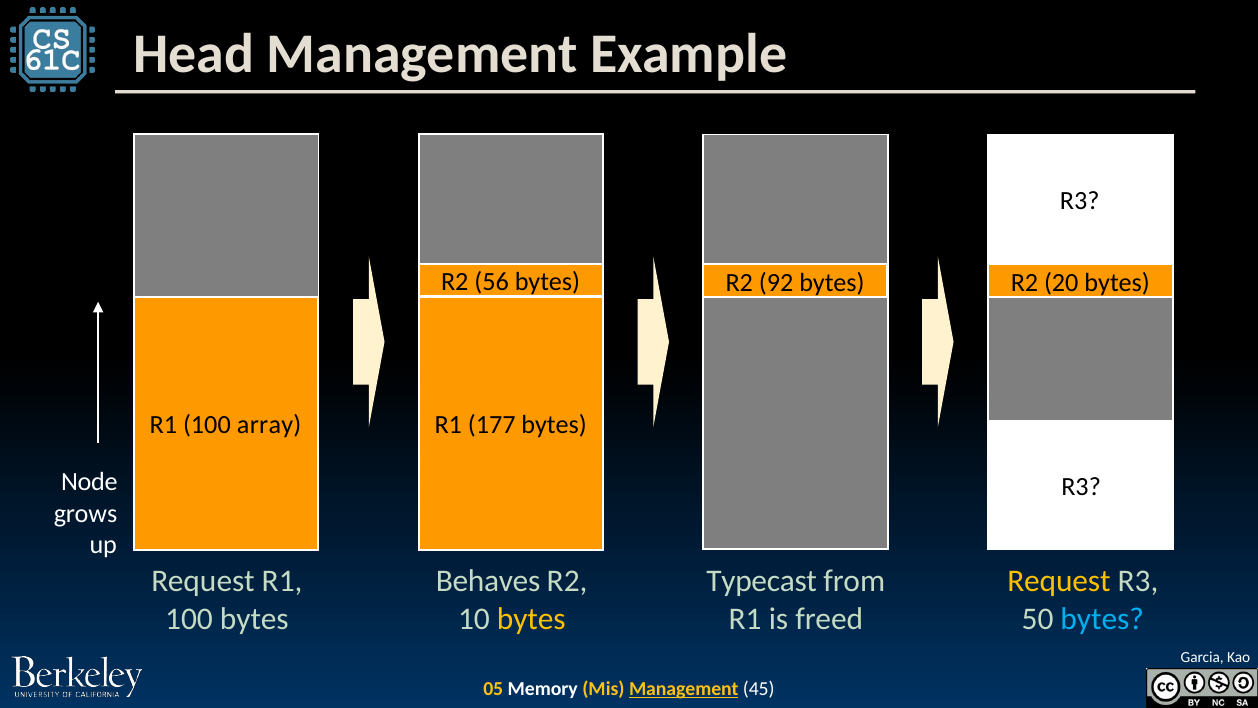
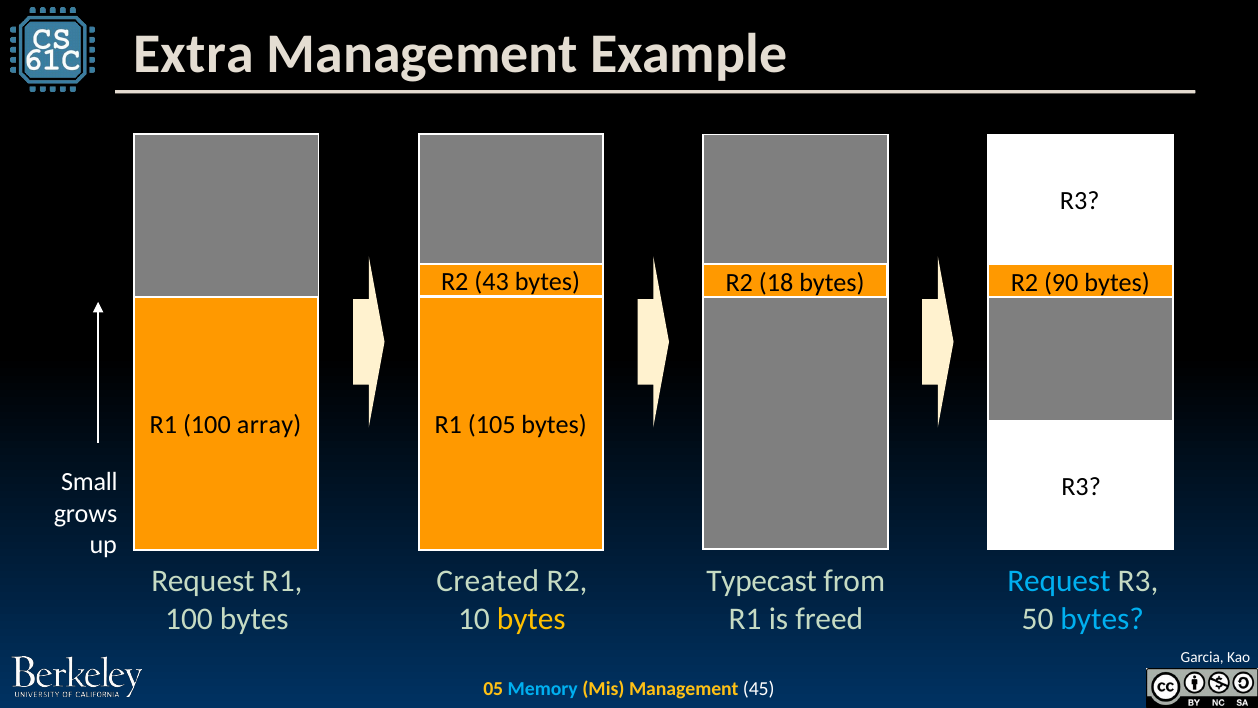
Head: Head -> Extra (194, 54)
56: 56 -> 43 (492, 282)
92: 92 -> 18 (776, 282)
20: 20 -> 90 (1061, 282)
177: 177 -> 105 (492, 425)
Node: Node -> Small (89, 482)
Behaves: Behaves -> Created (488, 581)
Request colour: yellow -> light blue (1059, 581)
Memory colour: white -> light blue (543, 688)
Management underline: present -> none (684, 688)
